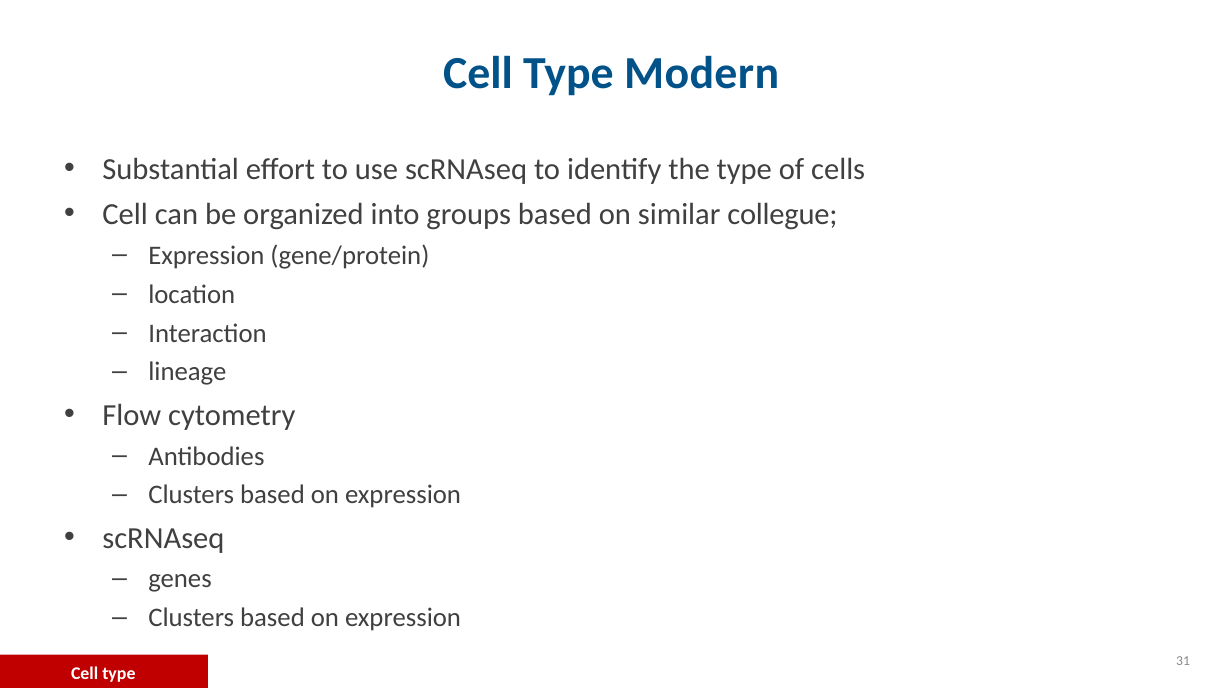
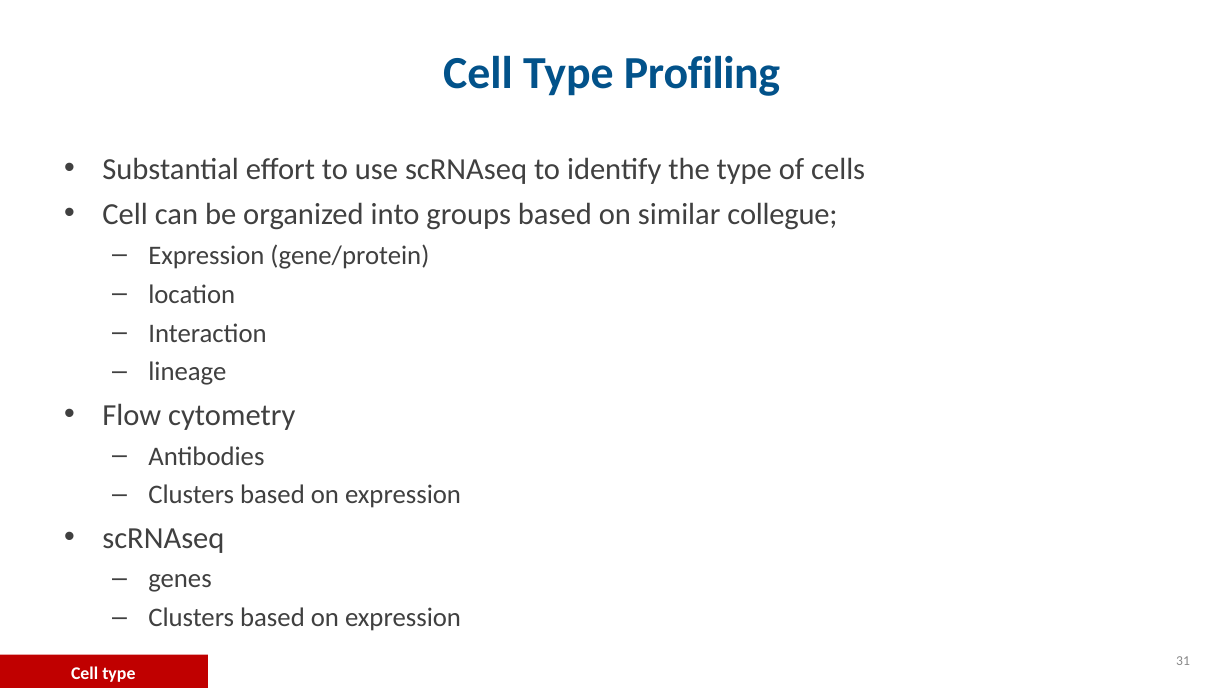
Modern: Modern -> Profiling (702, 73)
